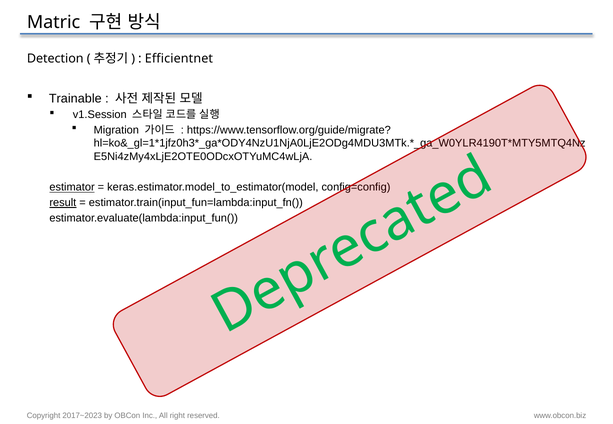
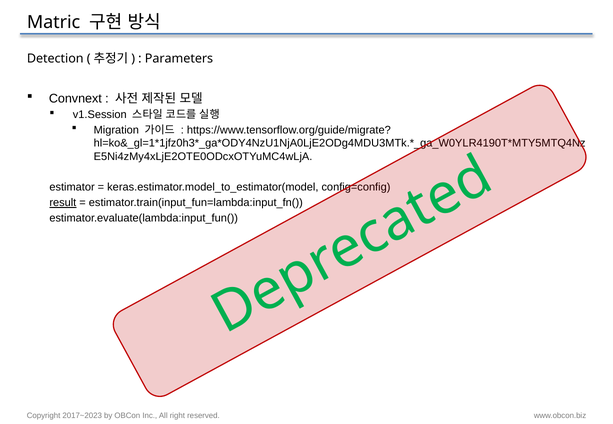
Efficientnet: Efficientnet -> Parameters (179, 59)
Trainable: Trainable -> Convnext (75, 99)
estimator underline: present -> none (72, 188)
